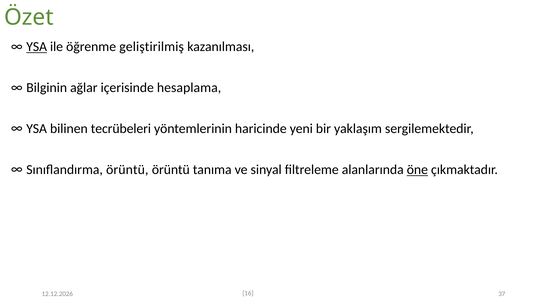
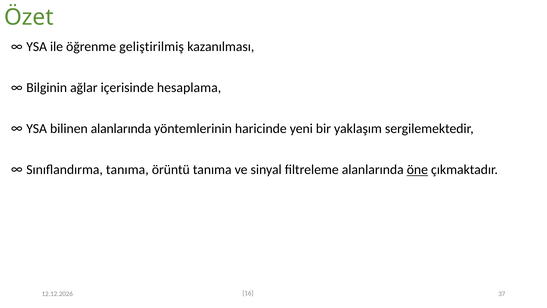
YSA underline: present -> none (37, 47)
bilinen tecrübeleri: tecrübeleri -> alanlarında (121, 129)
Sınıflandırma örüntü: örüntü -> tanıma (127, 170)
